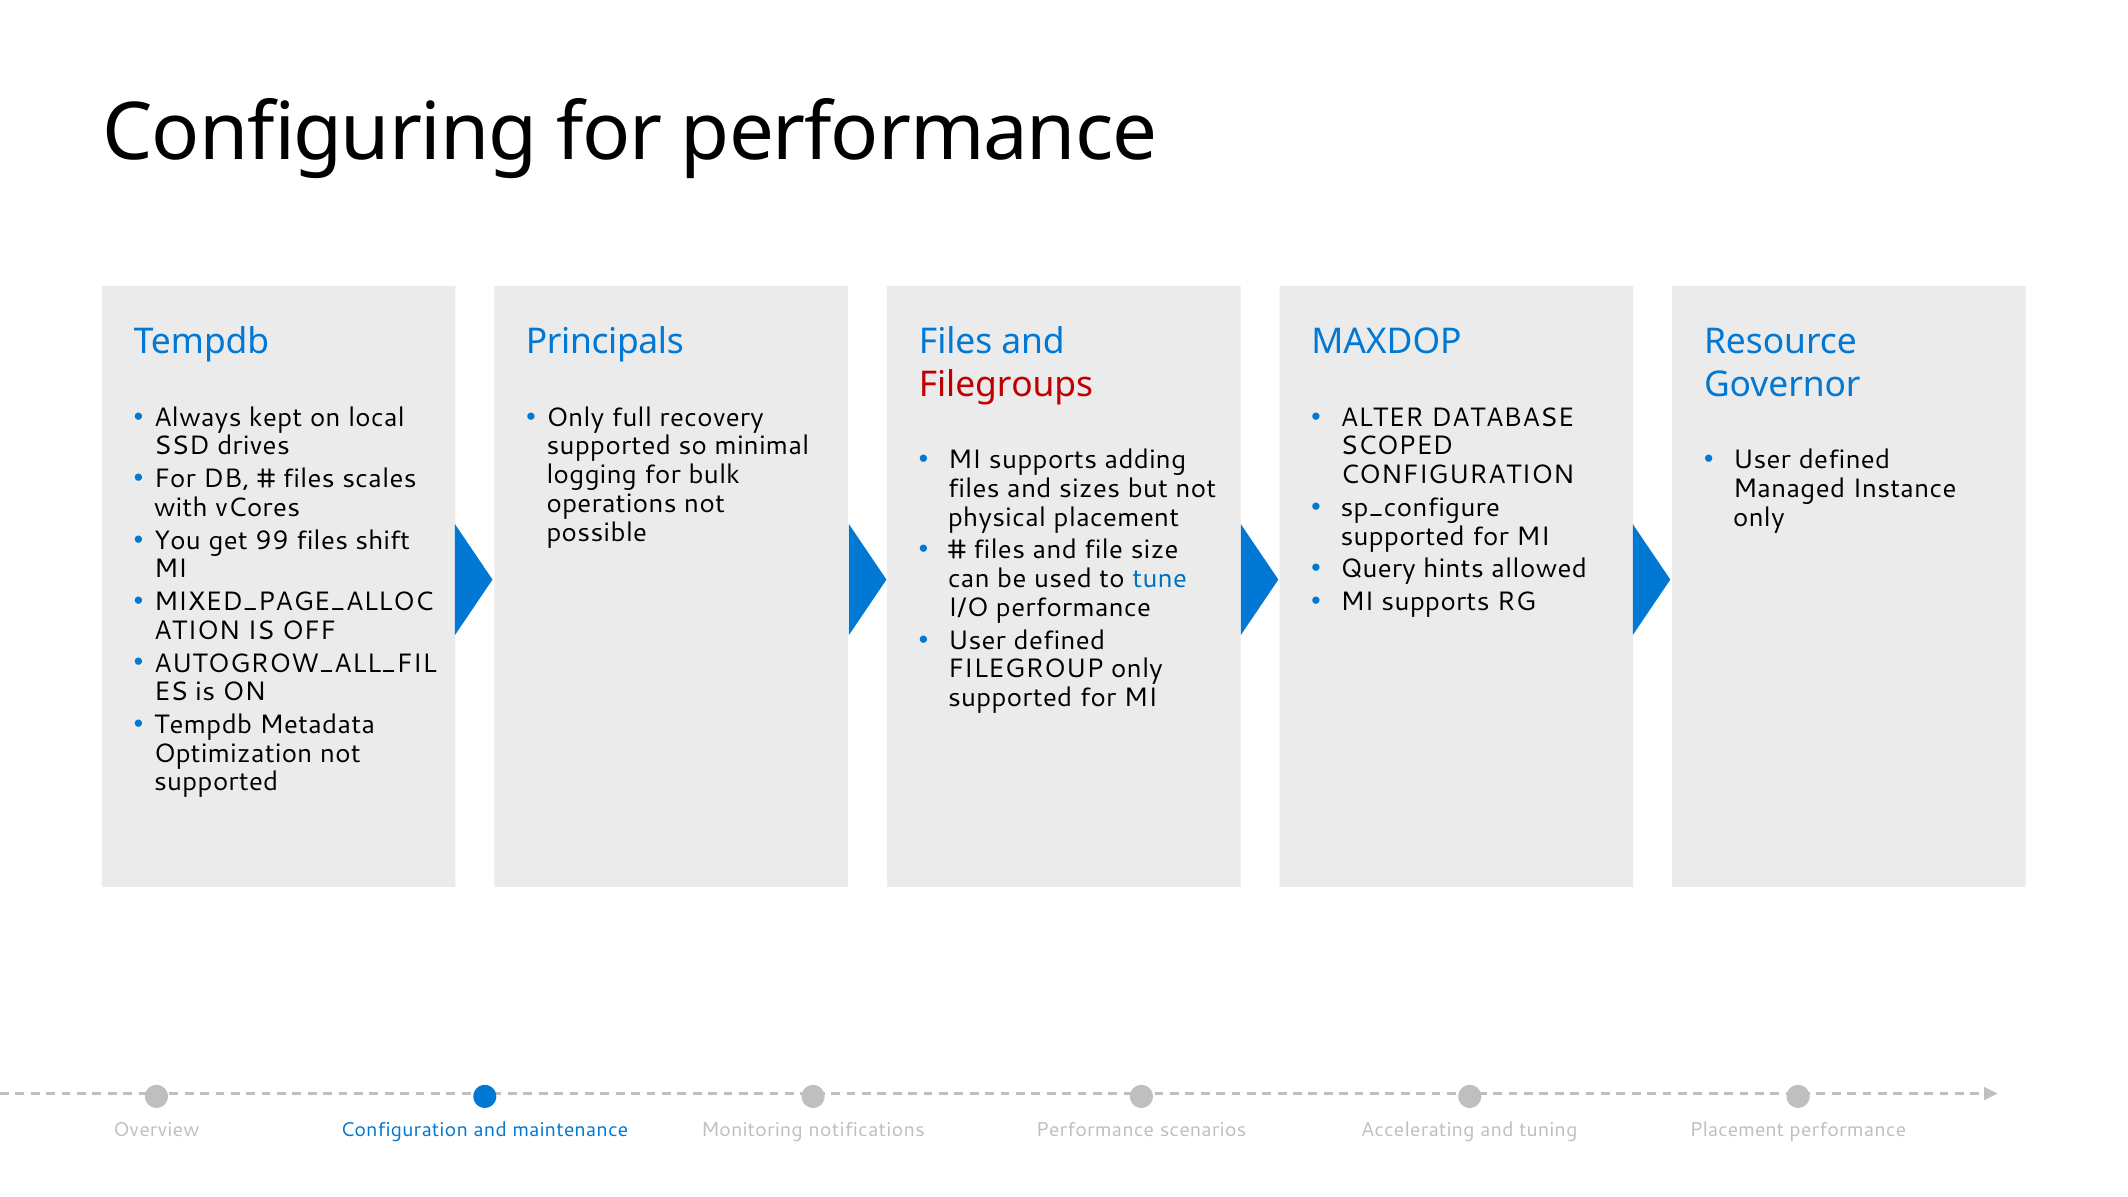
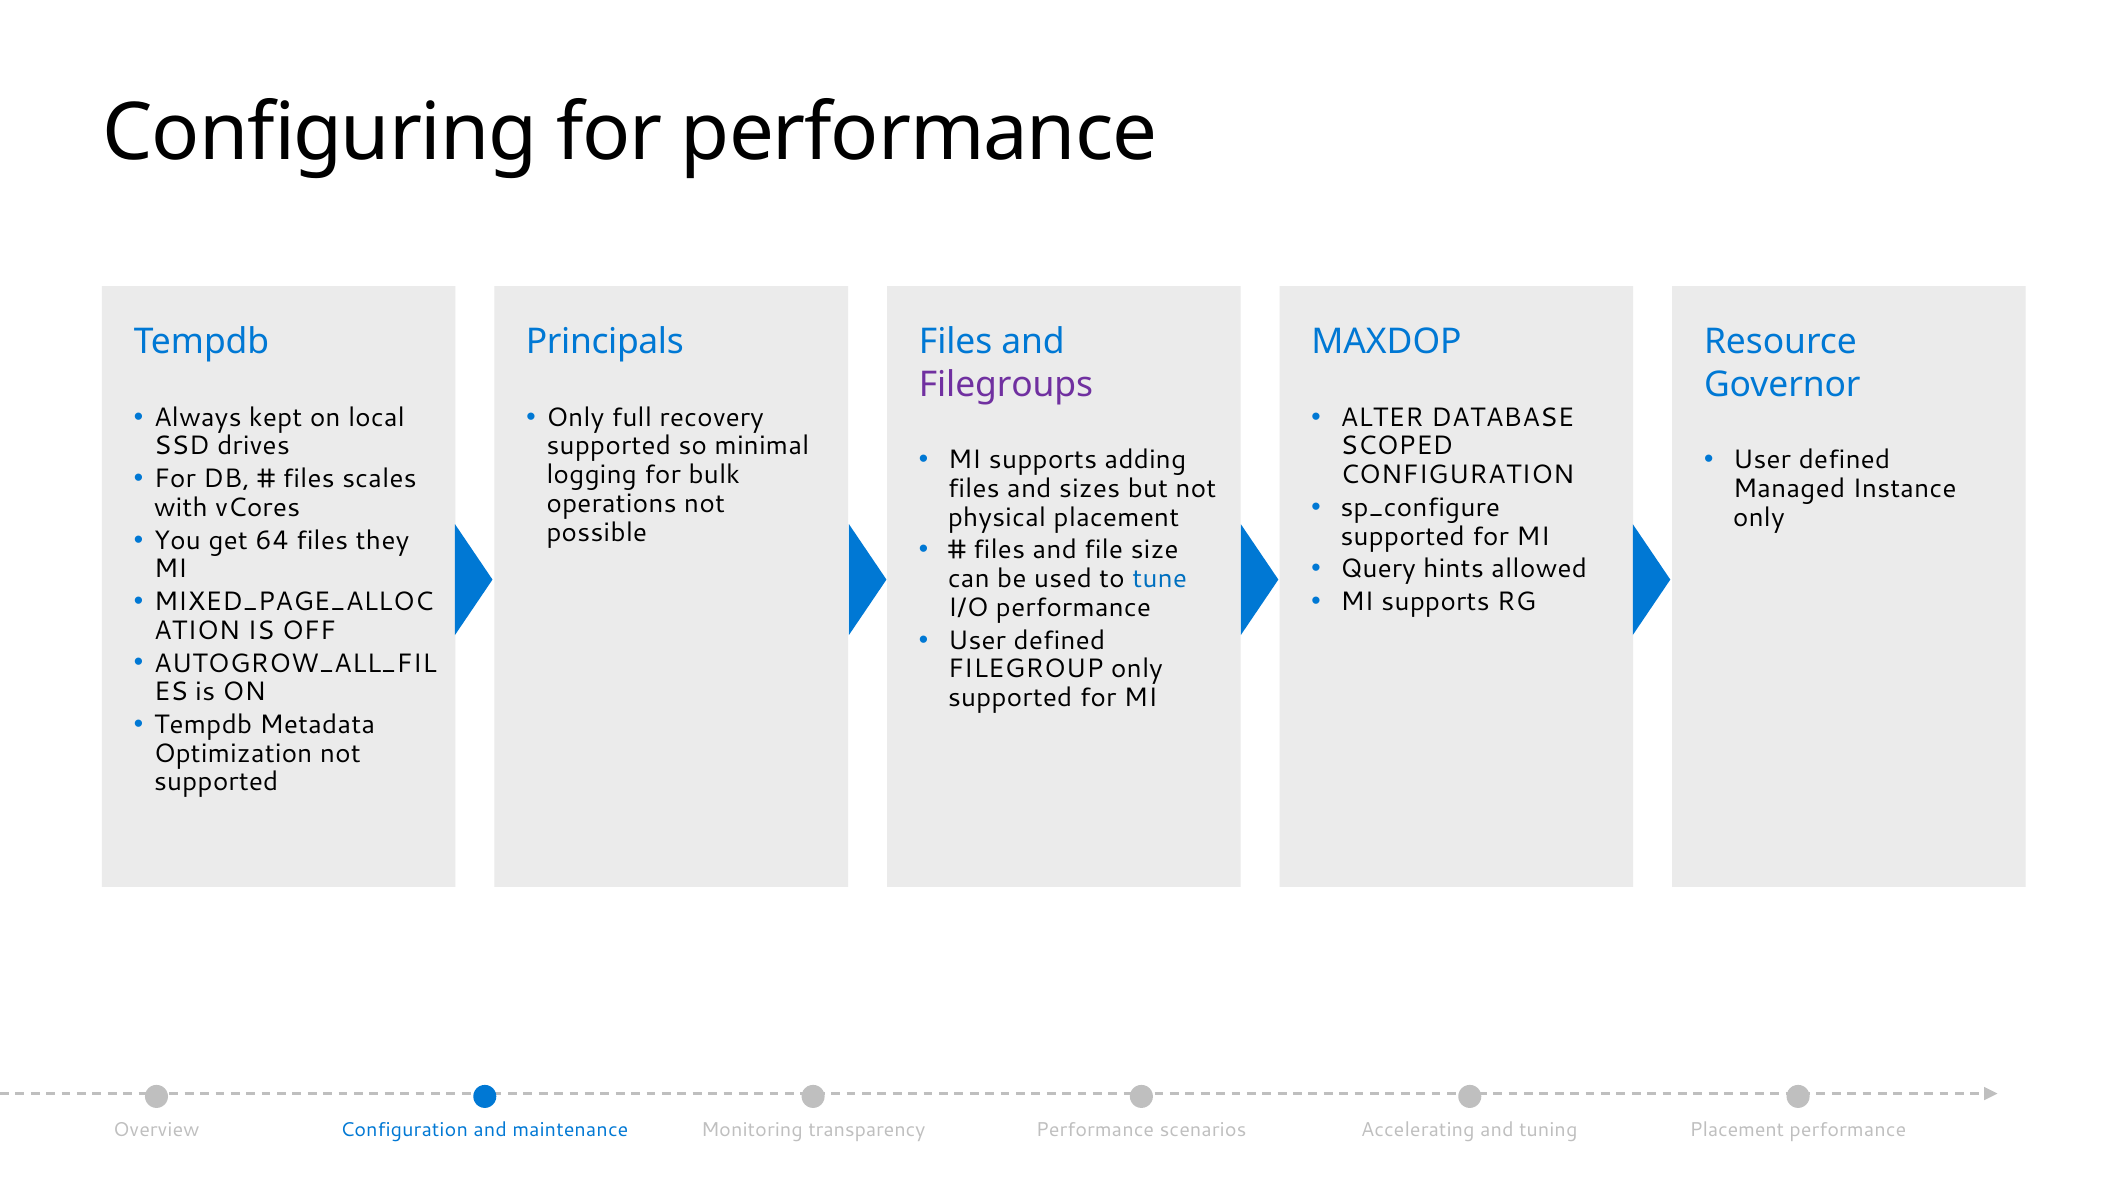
Filegroups colour: red -> purple (1006, 384)
99: 99 -> 64 (272, 540)
shift: shift -> they (383, 540)
notifications: notifications -> transparency (867, 1130)
